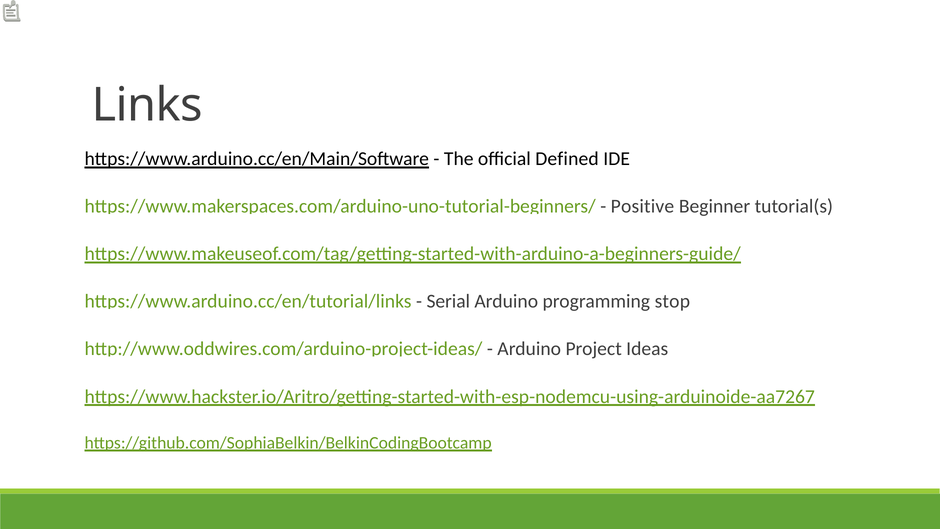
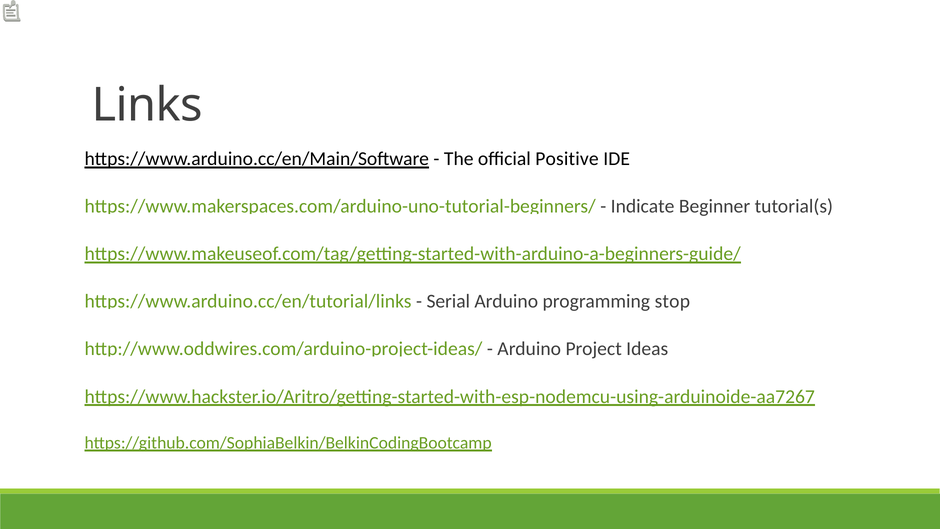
Defined: Defined -> Positive (567, 159)
Positive: Positive -> Indicate (643, 206)
